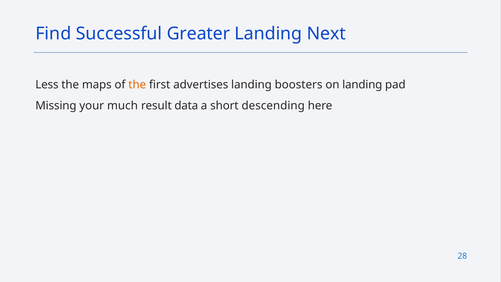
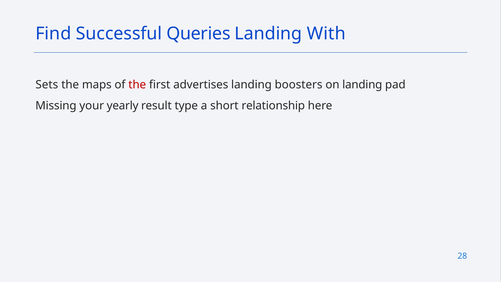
Greater: Greater -> Queries (198, 33)
Next: Next -> With (326, 33)
Less: Less -> Sets (47, 85)
the colour: orange -> red (137, 85)
much: much -> yearly (123, 106)
data: data -> type (186, 106)
descending: descending -> relationship (273, 106)
